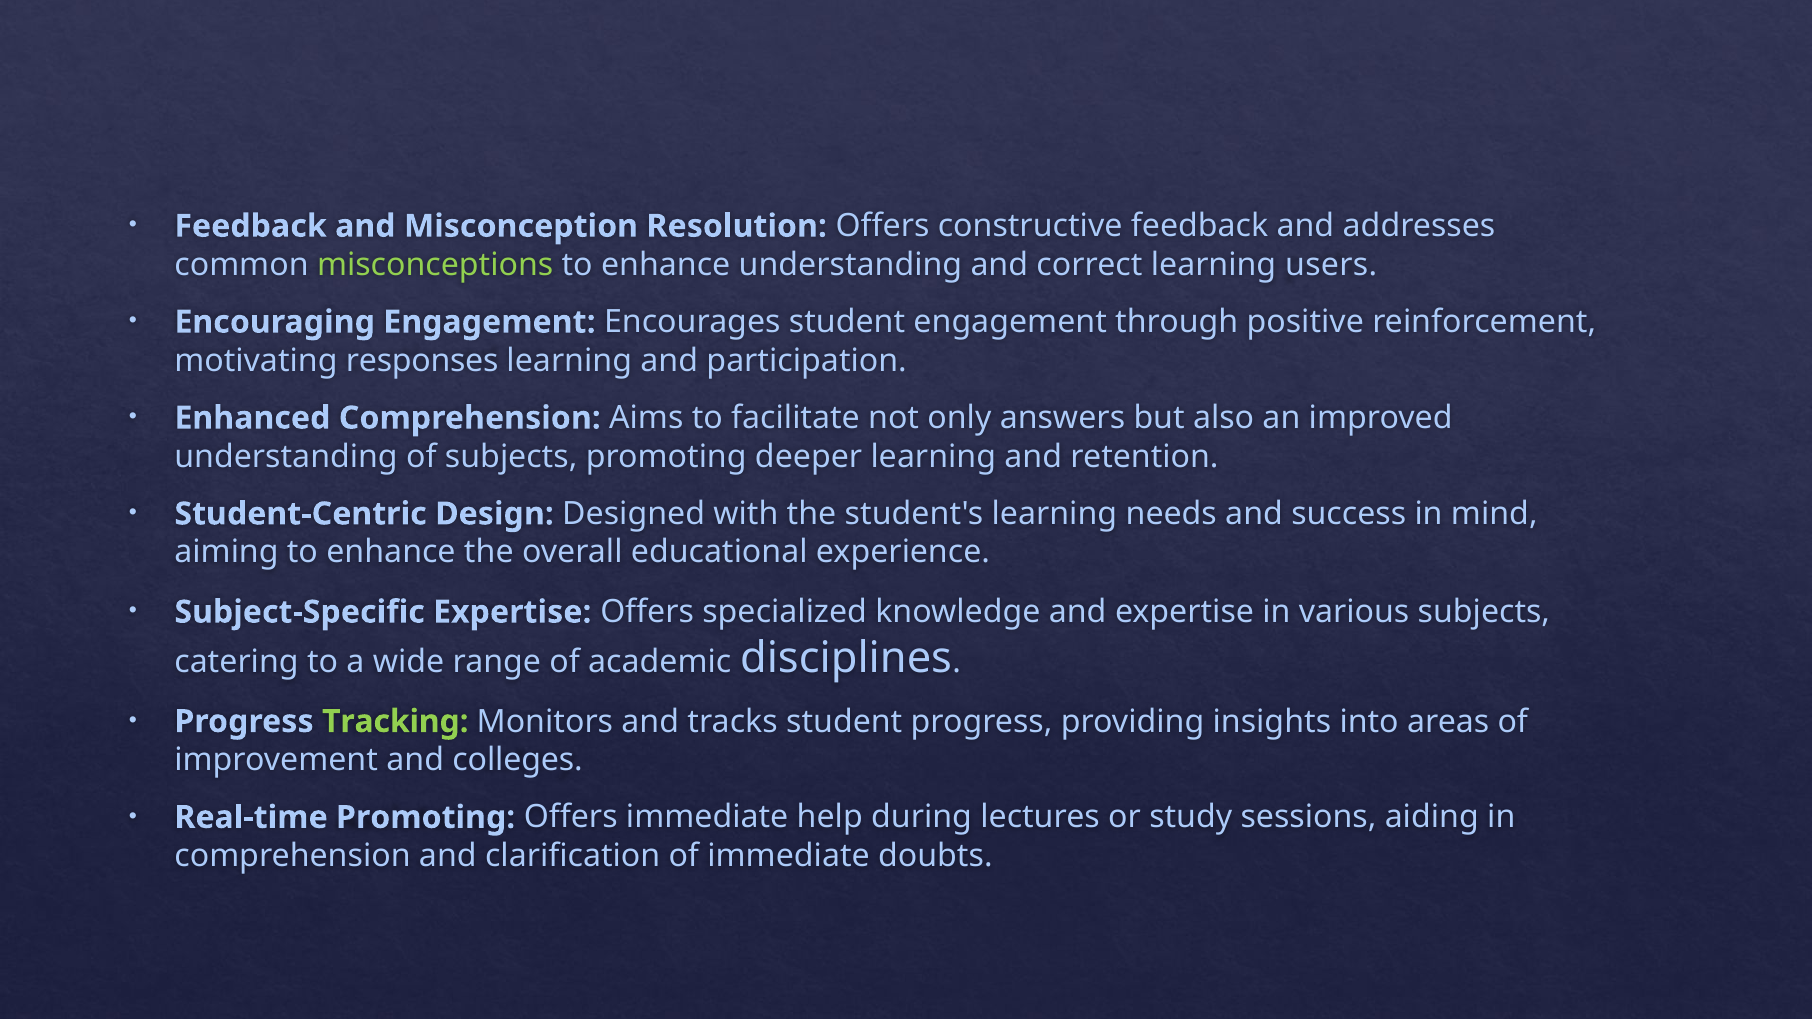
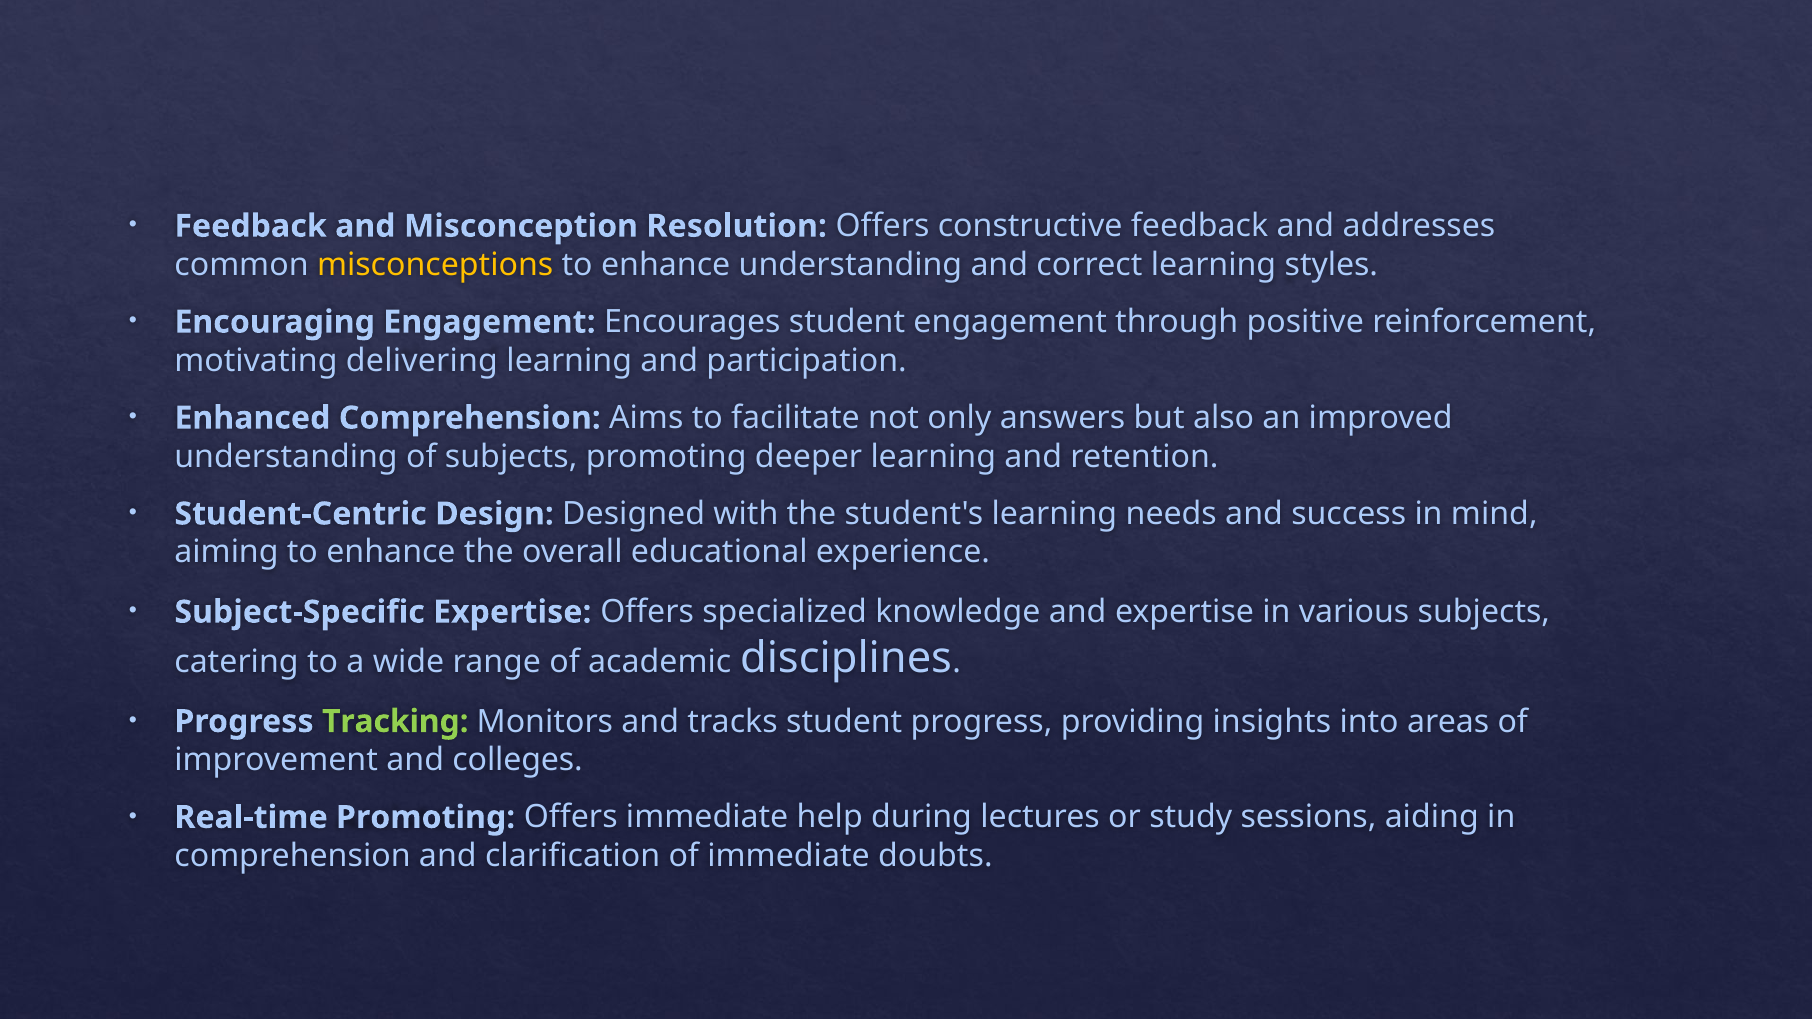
misconceptions colour: light green -> yellow (435, 265)
users: users -> styles (1331, 265)
responses: responses -> delivering (422, 361)
